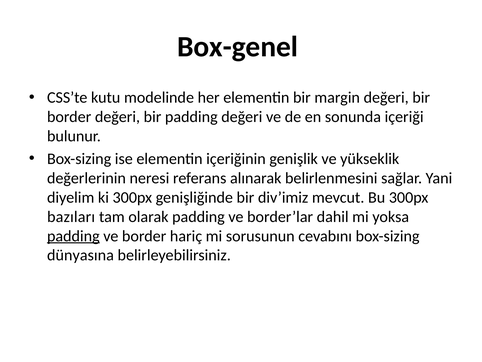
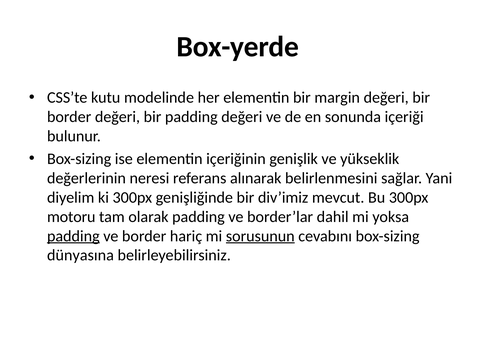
Box-genel: Box-genel -> Box-yerde (238, 47)
bazıları: bazıları -> motoru (71, 216)
sorusunun underline: none -> present (260, 236)
